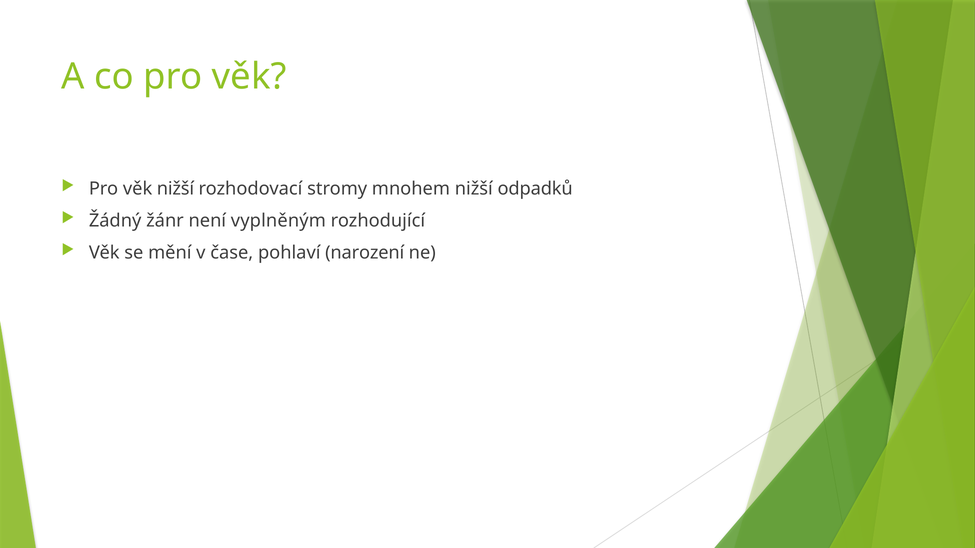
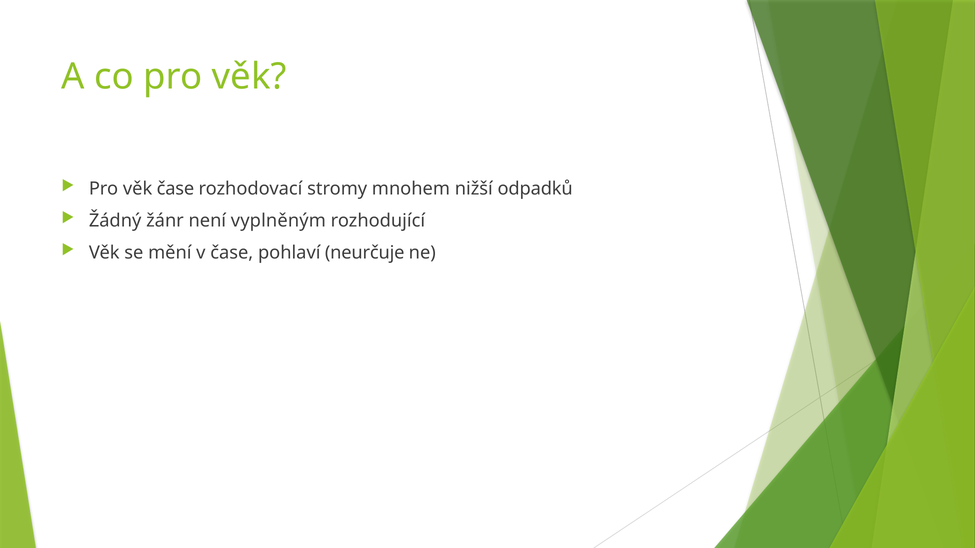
věk nižší: nižší -> čase (175, 189)
narození: narození -> neurčuje (365, 253)
